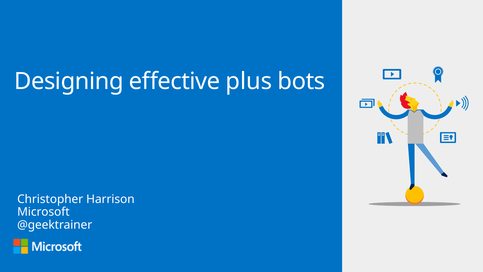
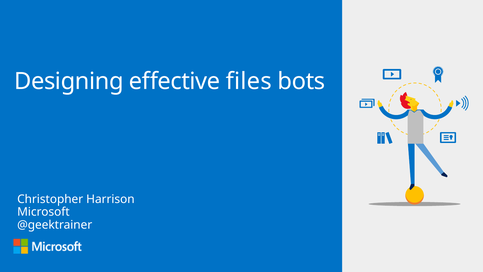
plus: plus -> files (249, 81)
